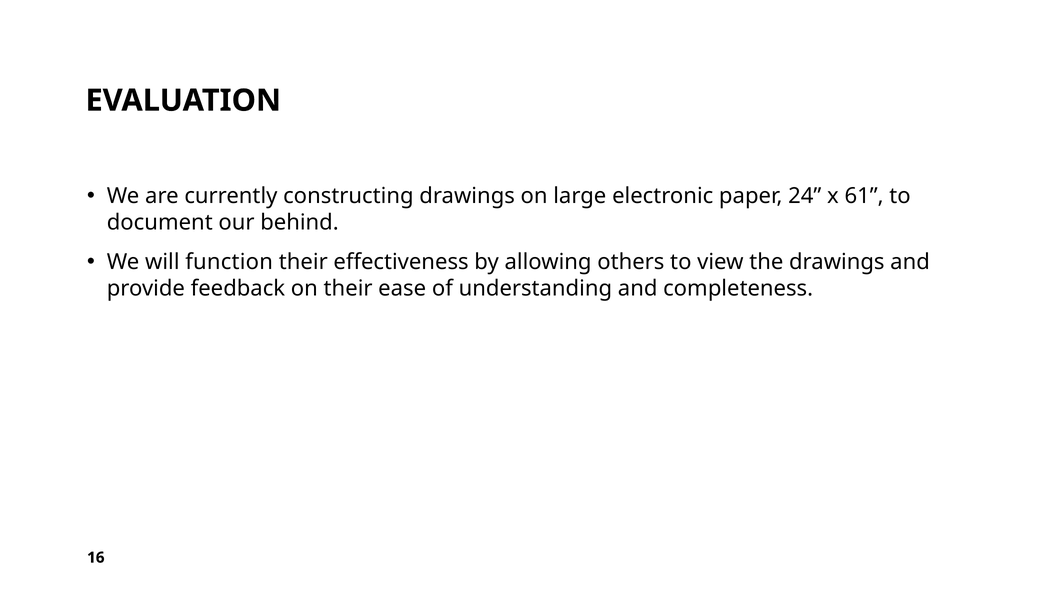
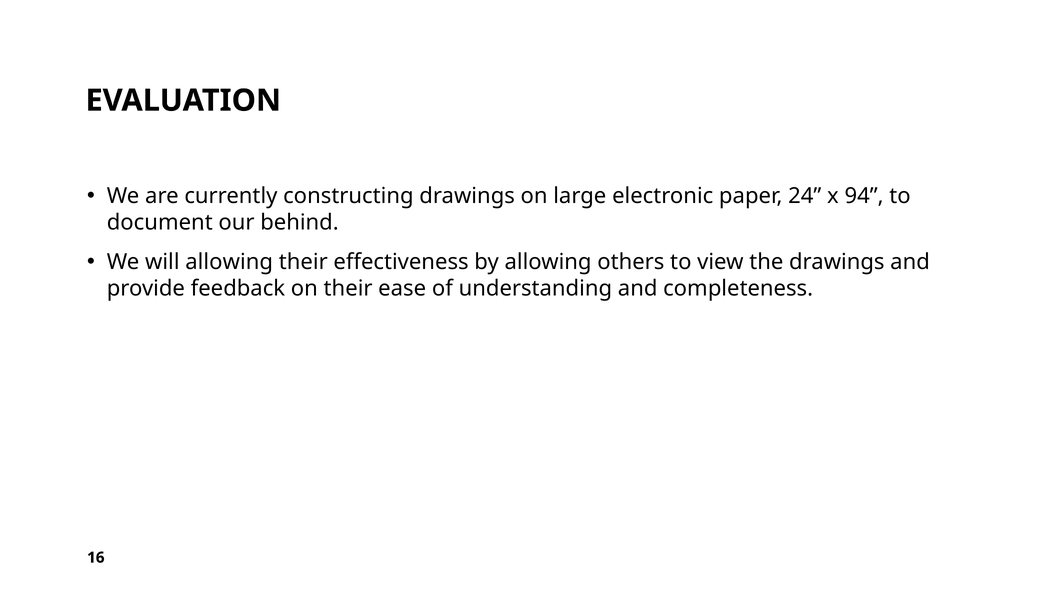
61: 61 -> 94 (864, 196)
will function: function -> allowing (229, 262)
